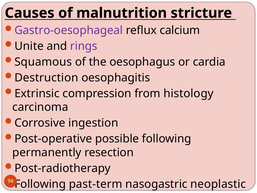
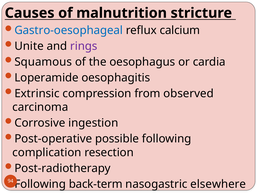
Gastro-oesophageal colour: purple -> blue (69, 30)
Destruction: Destruction -> Loperamide (46, 78)
histology: histology -> observed (189, 93)
permanently: permanently -> complication (47, 152)
past-term: past-term -> back-term (96, 184)
neoplastic: neoplastic -> elsewhere (218, 184)
